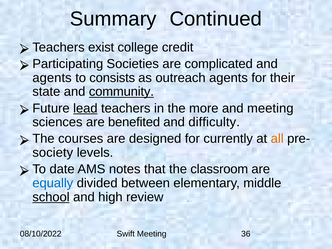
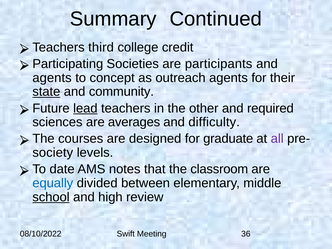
exist: exist -> third (101, 47)
complicated: complicated -> participants (219, 64)
consists: consists -> concept (112, 78)
state underline: none -> present (46, 92)
community underline: present -> none (121, 92)
more: more -> other (204, 108)
and meeting: meeting -> required (270, 108)
benefited: benefited -> averages (134, 122)
currently: currently -> graduate (228, 139)
all colour: orange -> purple (277, 139)
